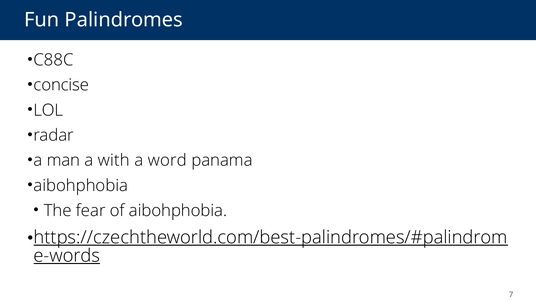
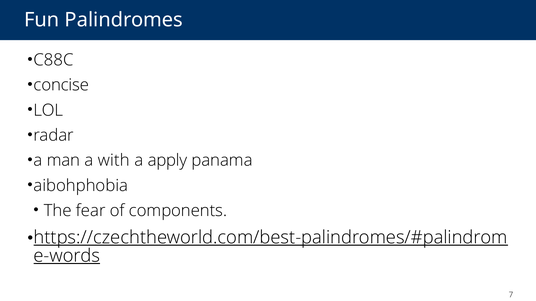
word: word -> apply (167, 161)
of aibohphobia: aibohphobia -> components (178, 211)
